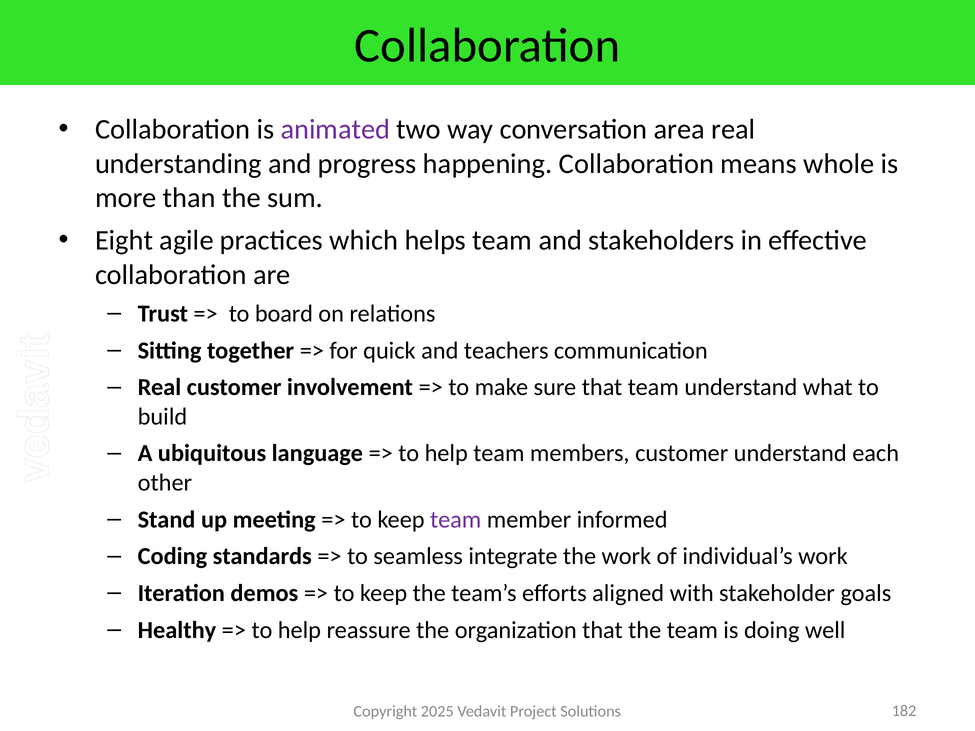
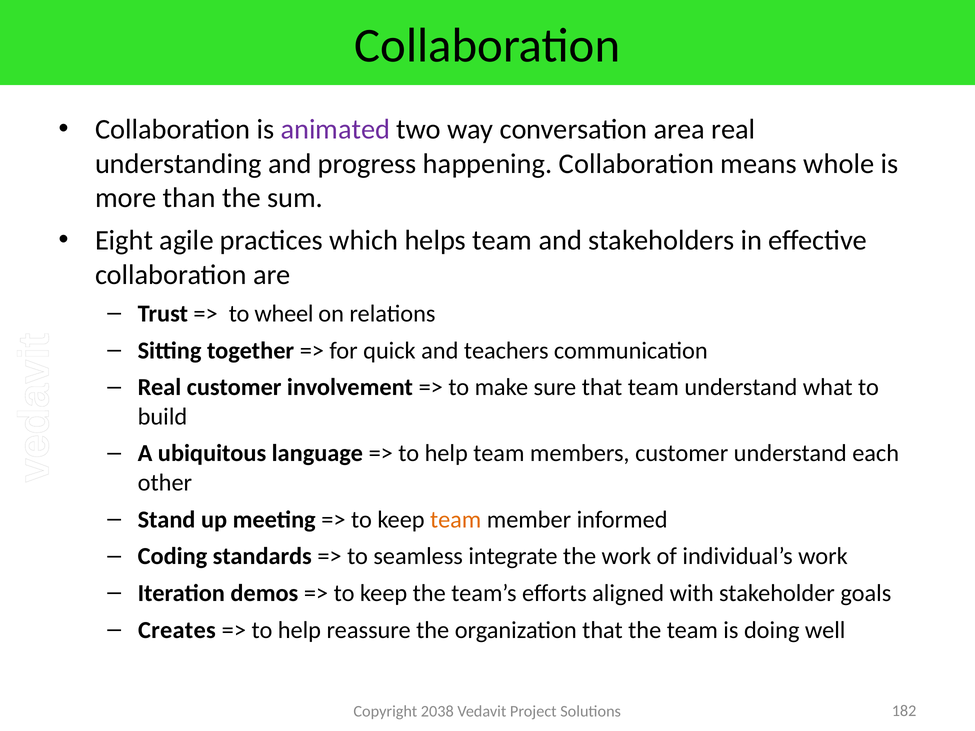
board: board -> wheel (284, 314)
team colour: purple -> orange (456, 520)
Healthy: Healthy -> Creates (177, 630)
2025: 2025 -> 2038 (437, 711)
